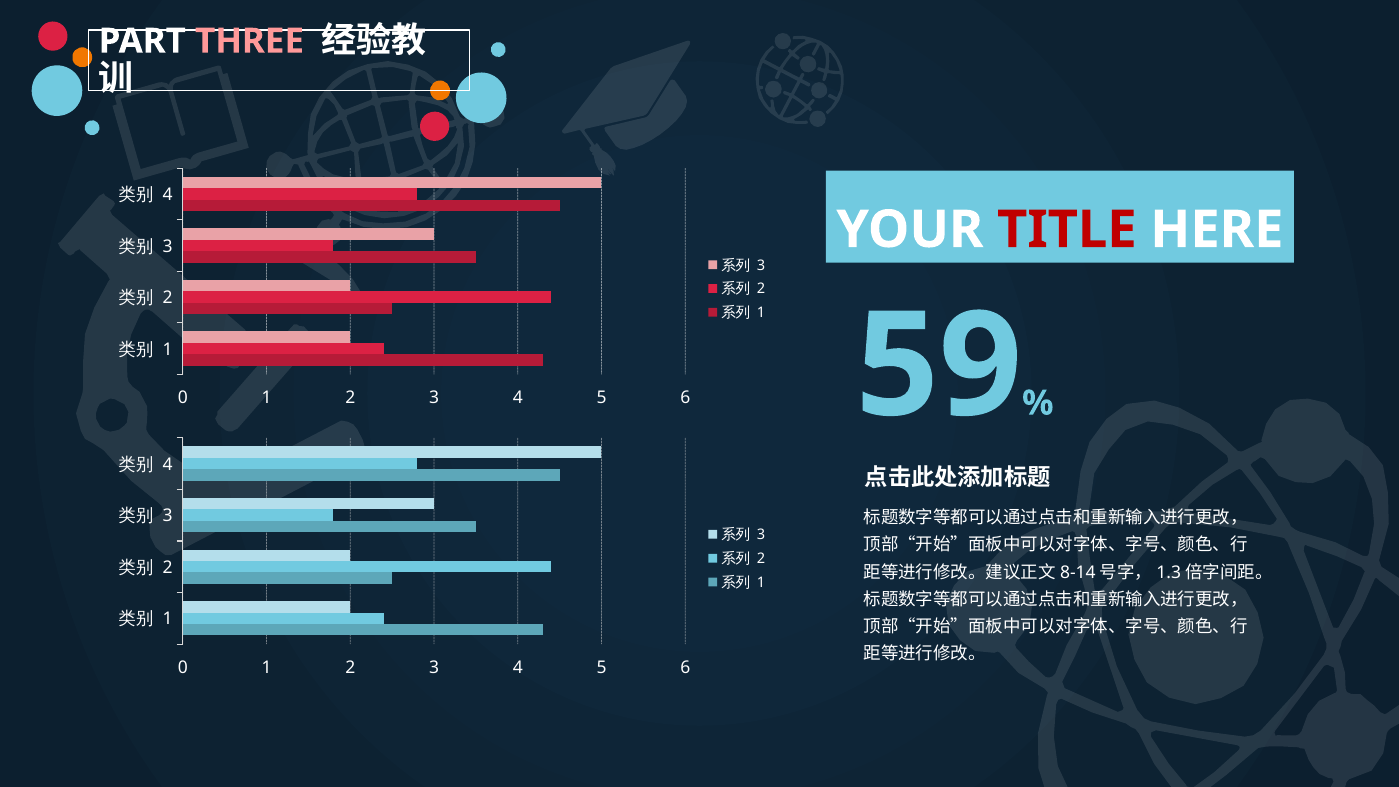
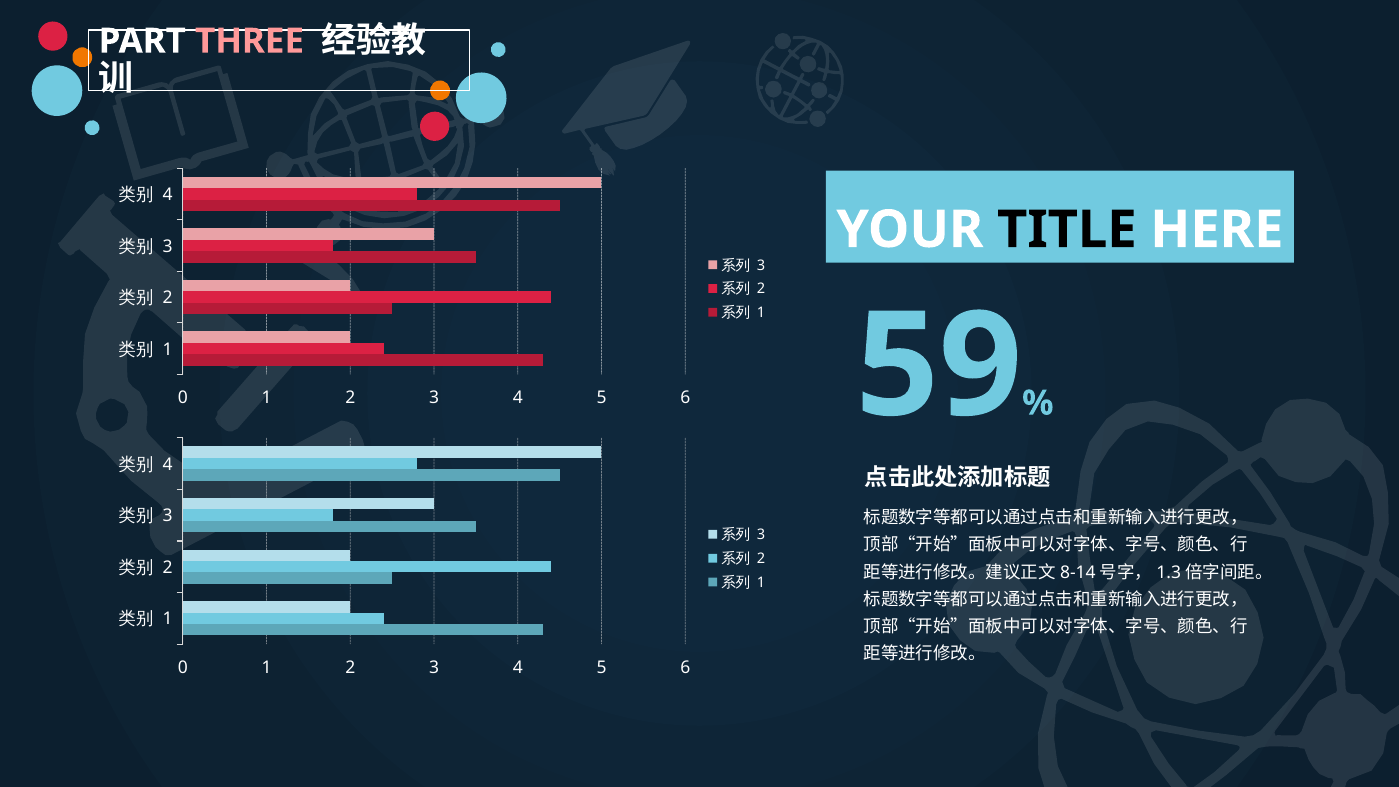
TITLE colour: red -> black (1067, 230)
